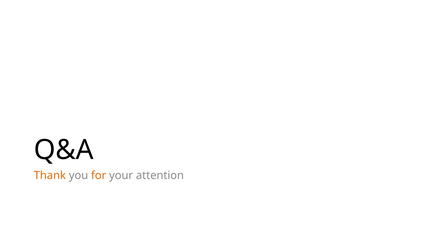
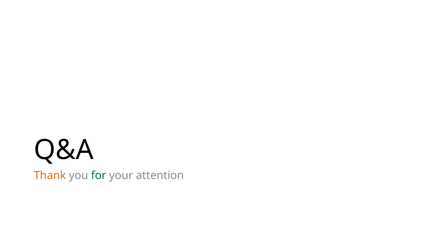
for colour: orange -> green (99, 176)
